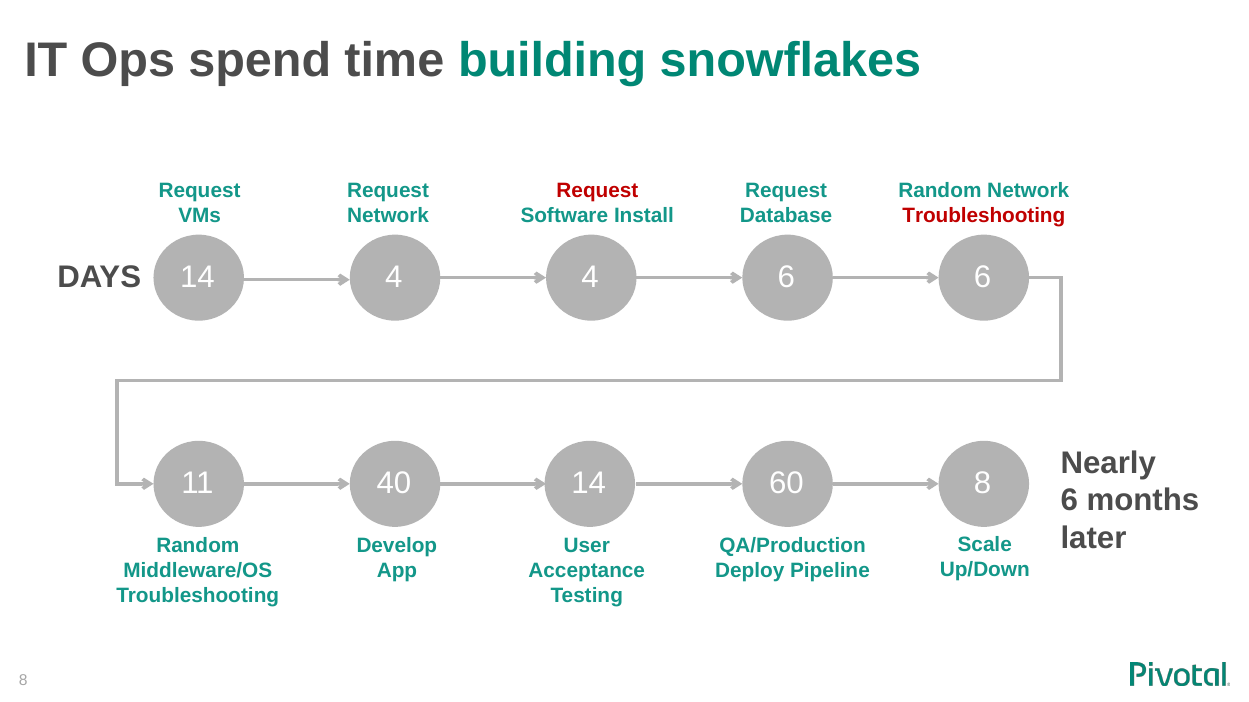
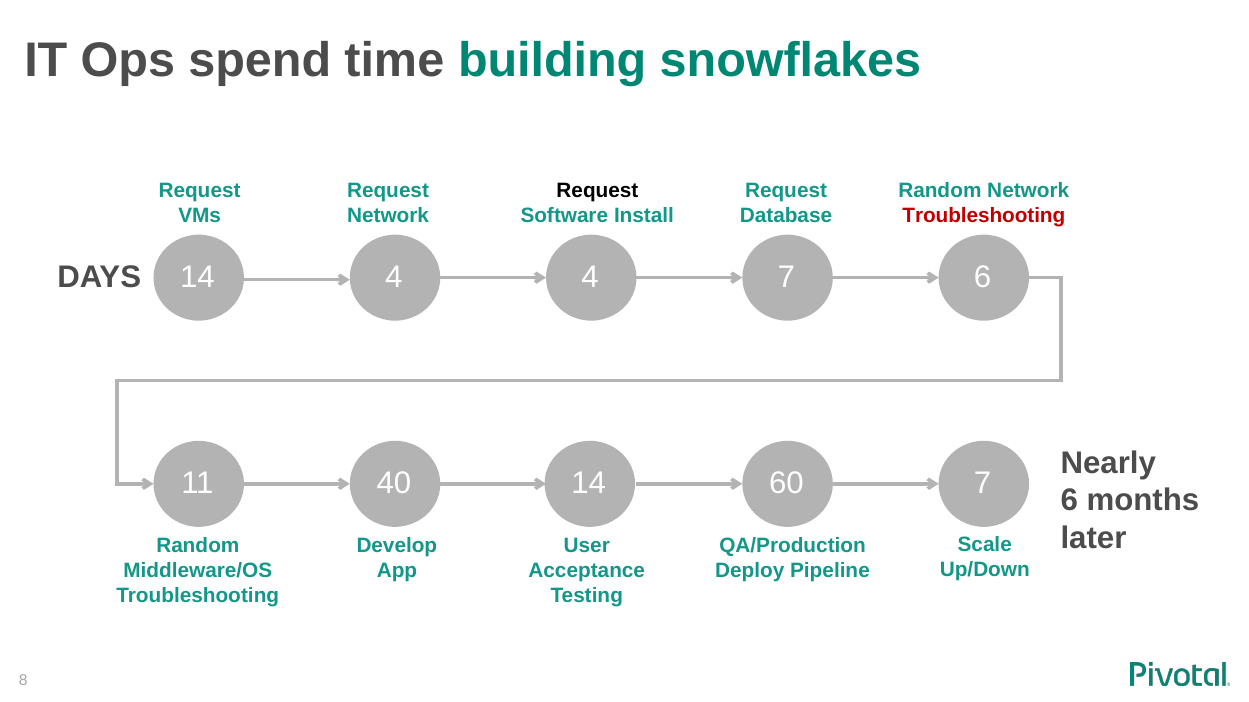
Request colour: red -> black (597, 191)
4 6: 6 -> 7 (786, 277)
60 8: 8 -> 7 (983, 484)
